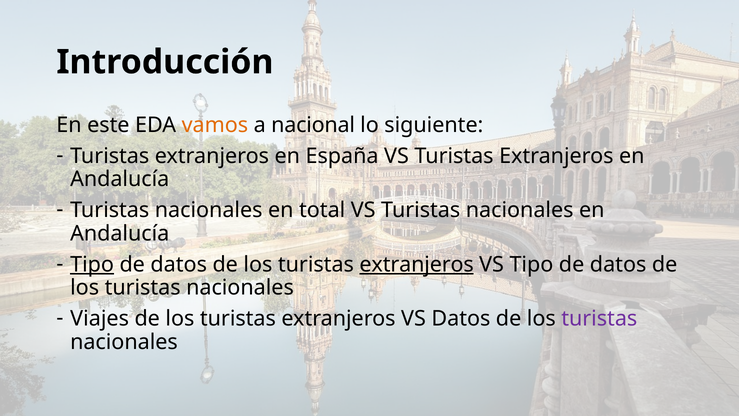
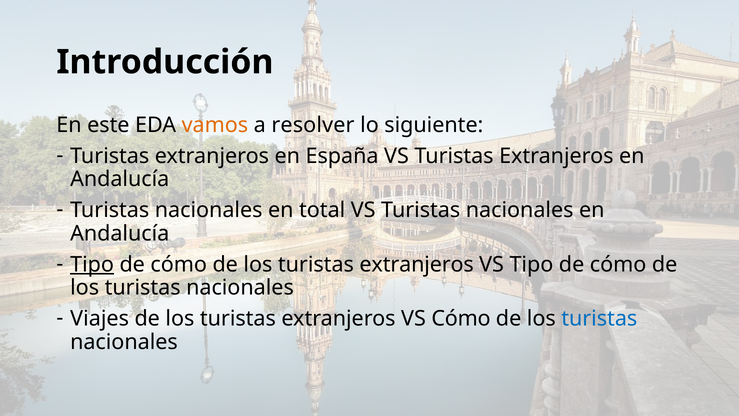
nacional: nacional -> resolver (313, 125)
datos: datos -> cómo (179, 264)
extranjeros underline: present -> none (417, 264)
VS Tipo de datos: datos -> cómo (618, 264)
VS Datos: Datos -> Cómo (461, 318)
turistas colour: purple -> blue (599, 318)
